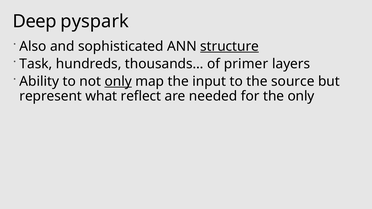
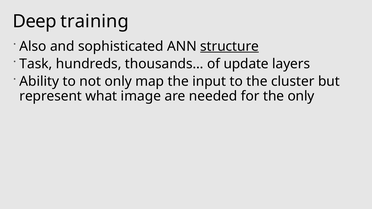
pyspark: pyspark -> training (95, 21)
primer: primer -> update (246, 64)
only underline: present -> none (118, 81)
source: source -> cluster (293, 81)
reflect: reflect -> image (141, 96)
